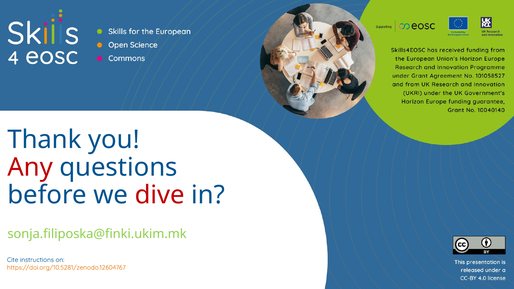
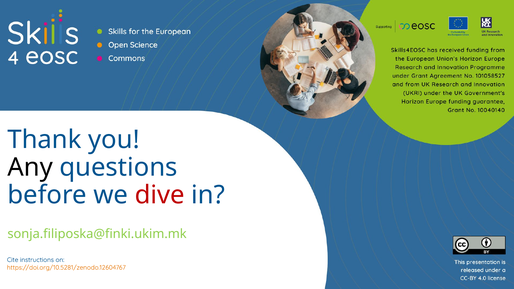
Any colour: red -> black (30, 167)
